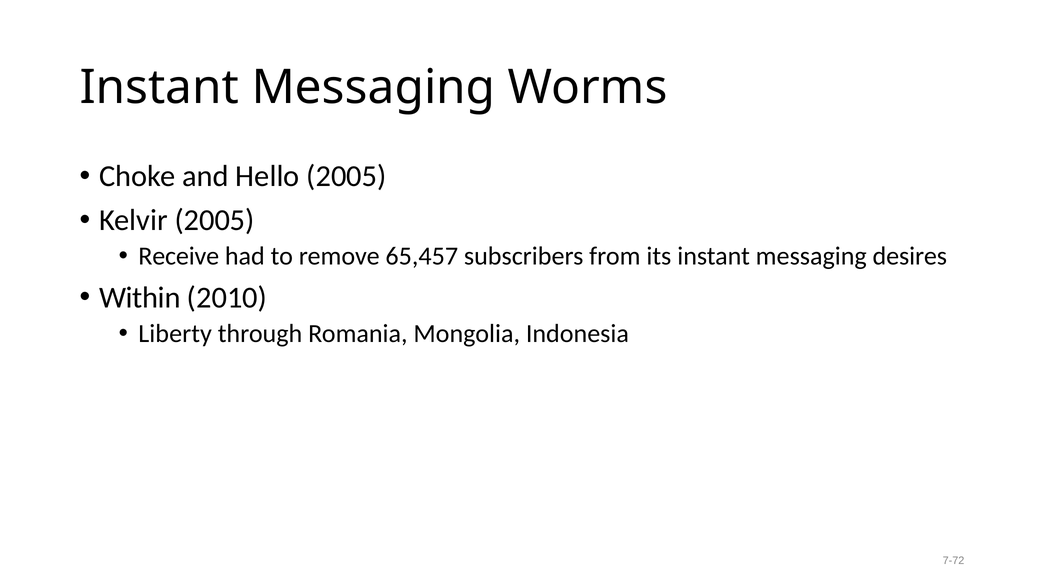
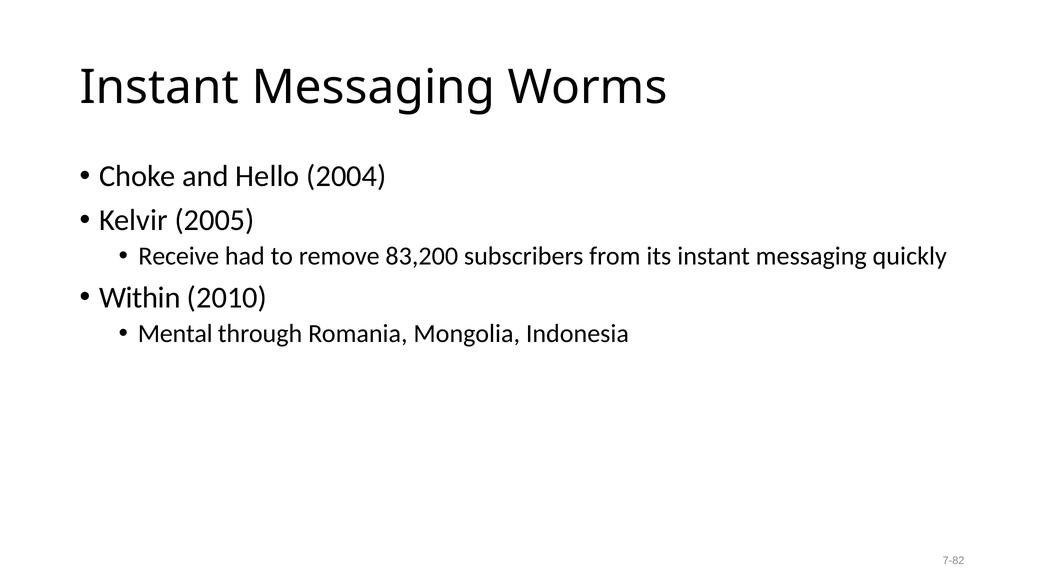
Hello 2005: 2005 -> 2004 (346, 177)
65,457: 65,457 -> 83,200 (422, 256)
desires: desires -> quickly (910, 256)
Liberty: Liberty -> Mental (175, 334)
7-72: 7-72 -> 7-82 (954, 561)
